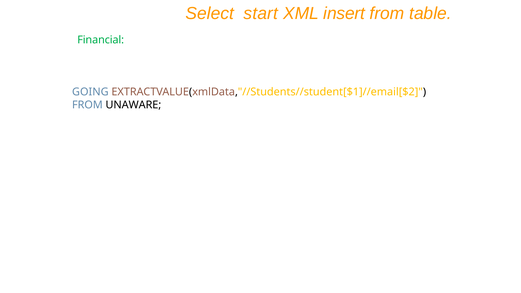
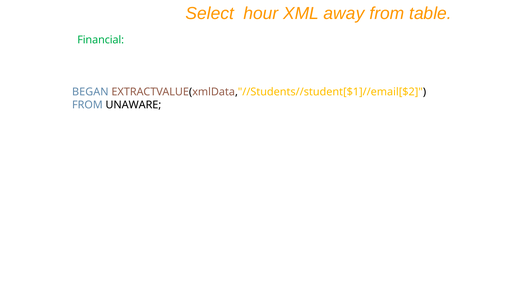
start: start -> hour (261, 14)
insert: insert -> away (344, 14)
GOING: GOING -> BEGAN (90, 92)
